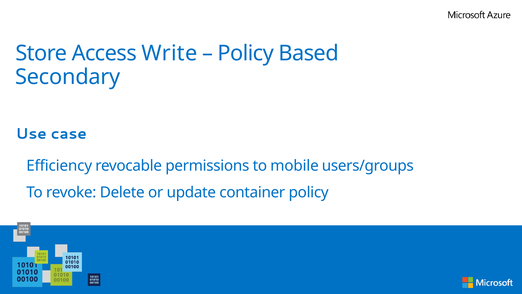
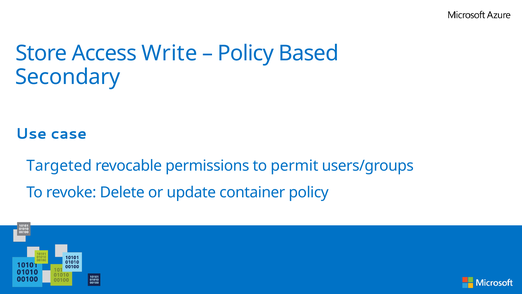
Efficiency: Efficiency -> Targeted (59, 165)
mobile: mobile -> permit (294, 165)
